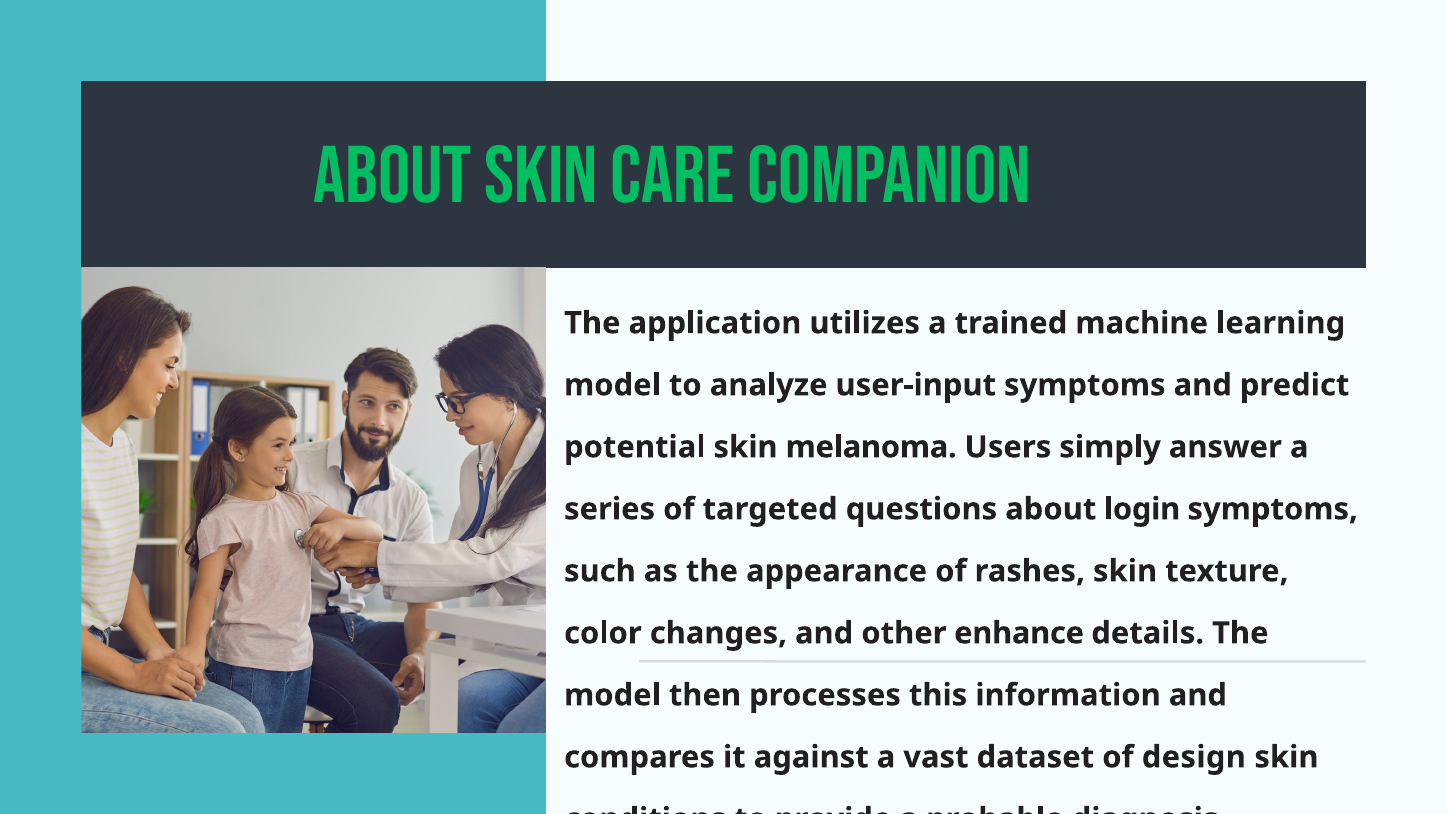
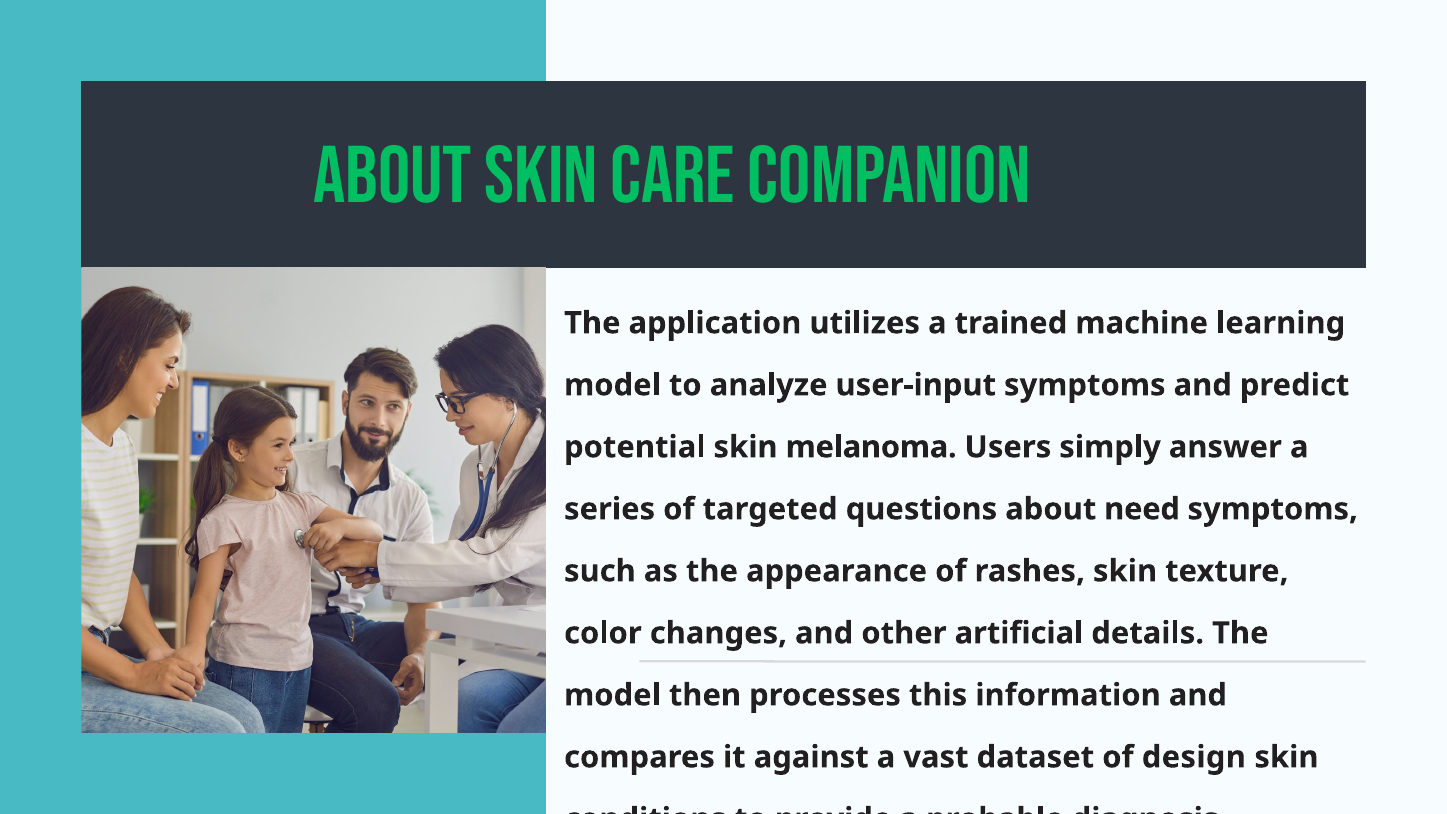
login: login -> need (1142, 509)
enhance: enhance -> artificial (1019, 633)
